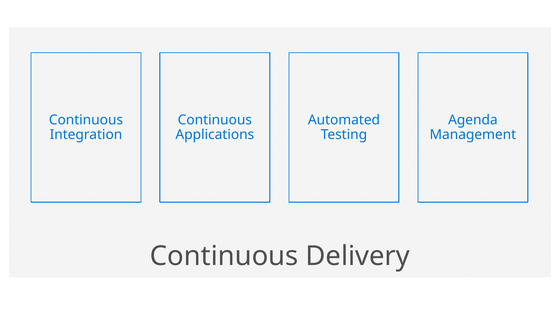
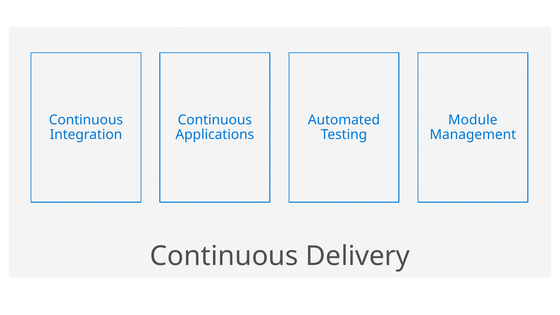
Agenda: Agenda -> Module (473, 120)
